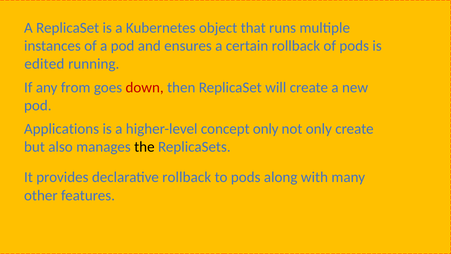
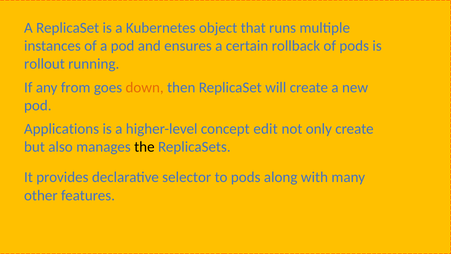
edited: edited -> rollout (44, 64)
down colour: red -> orange (145, 87)
concept only: only -> edit (266, 129)
declarative rollback: rollback -> selector (187, 177)
